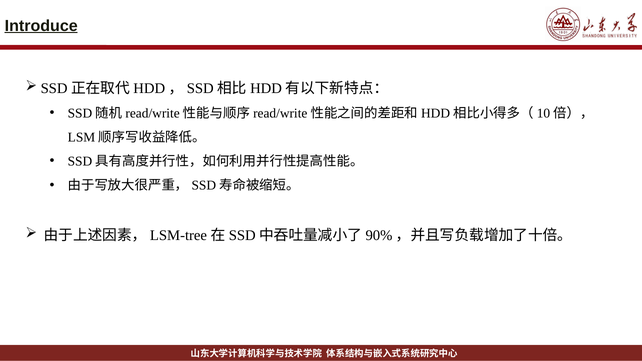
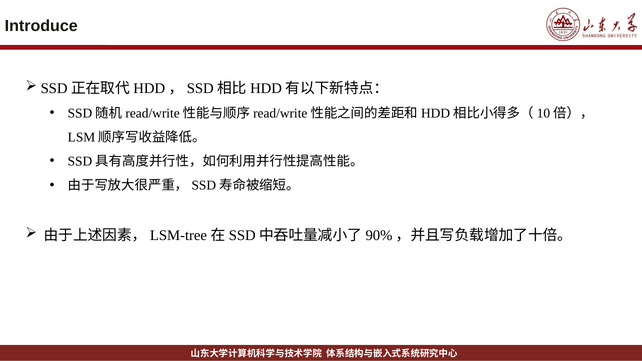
Introduce underline: present -> none (41, 26)
